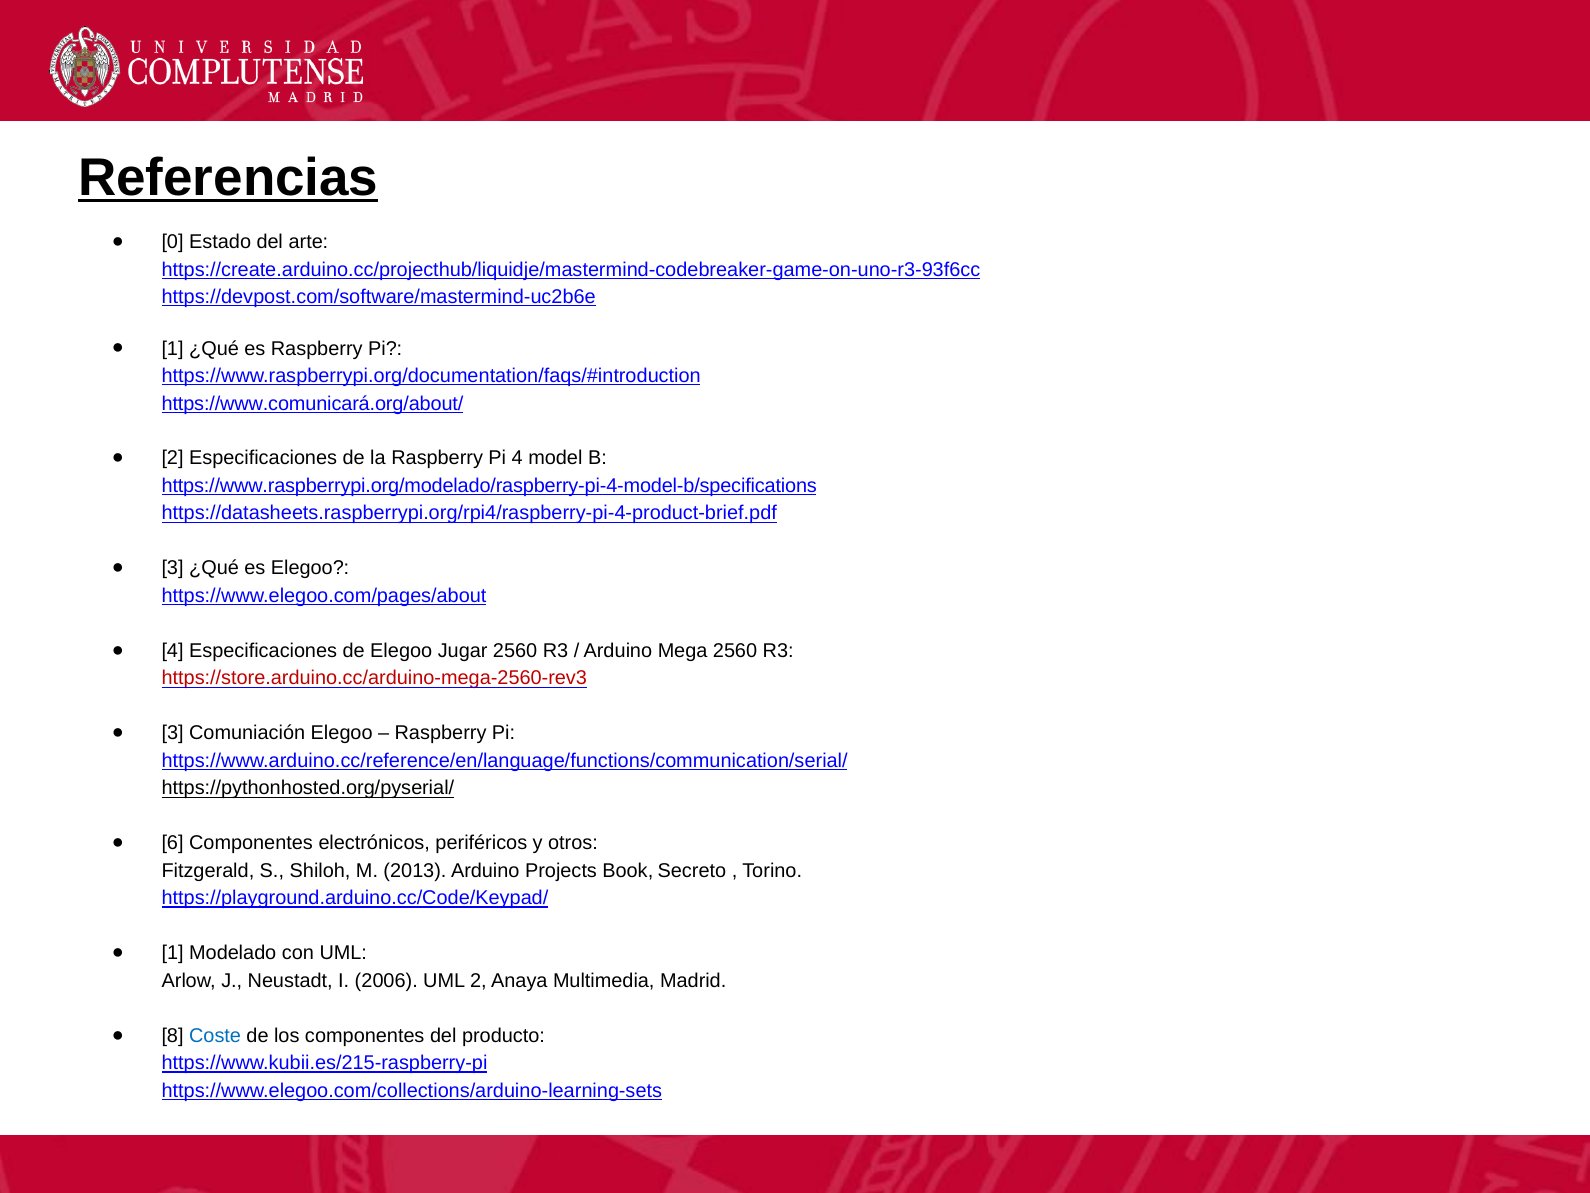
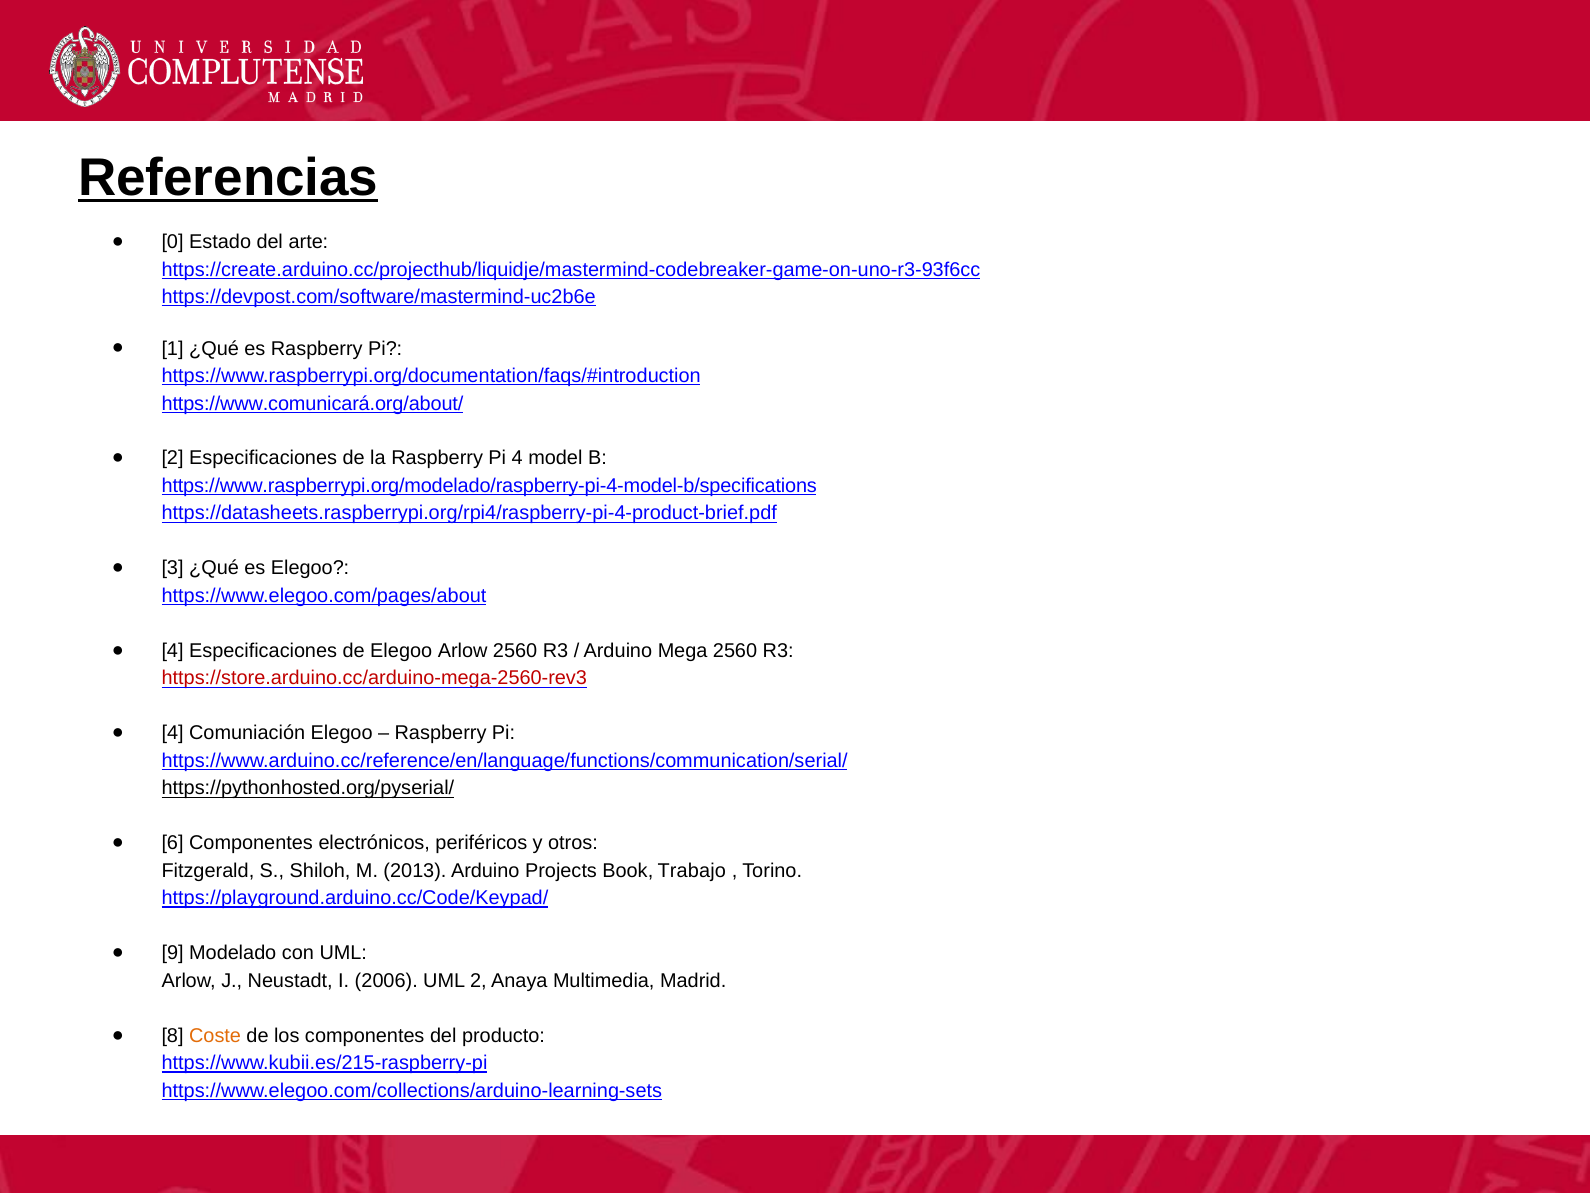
Elegoo Jugar: Jugar -> Arlow (463, 651)
3: 3 -> 4 (173, 733)
Secreto: Secreto -> Trabajo (692, 870)
1: 1 -> 9 (173, 953)
Coste colour: blue -> orange (215, 1035)
